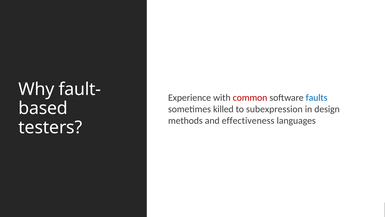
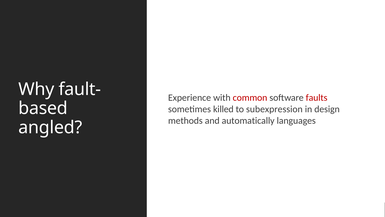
faults colour: blue -> red (317, 97)
effectiveness: effectiveness -> automatically (248, 120)
testers: testers -> angled (50, 127)
